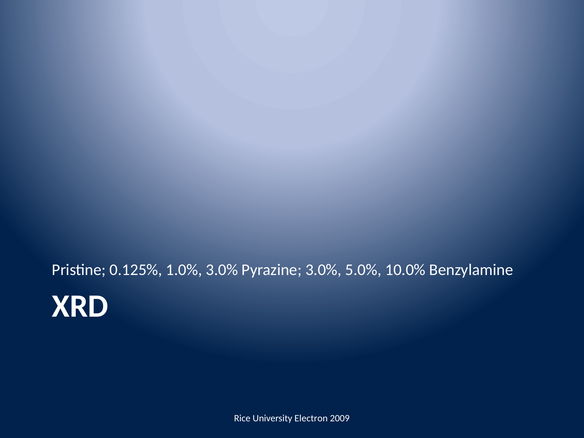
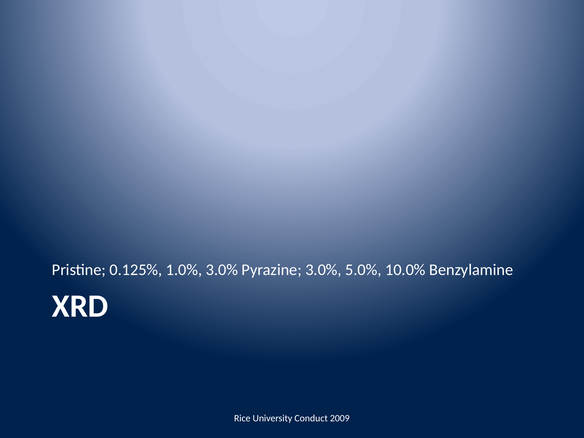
Electron: Electron -> Conduct (311, 418)
